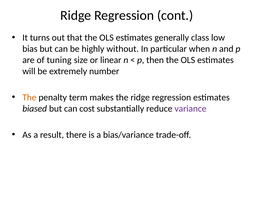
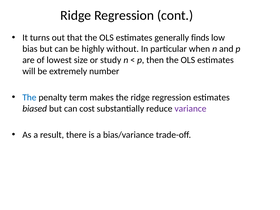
class: class -> finds (200, 38)
tuning: tuning -> lowest (59, 60)
linear: linear -> study (111, 60)
The colour: orange -> blue (29, 97)
